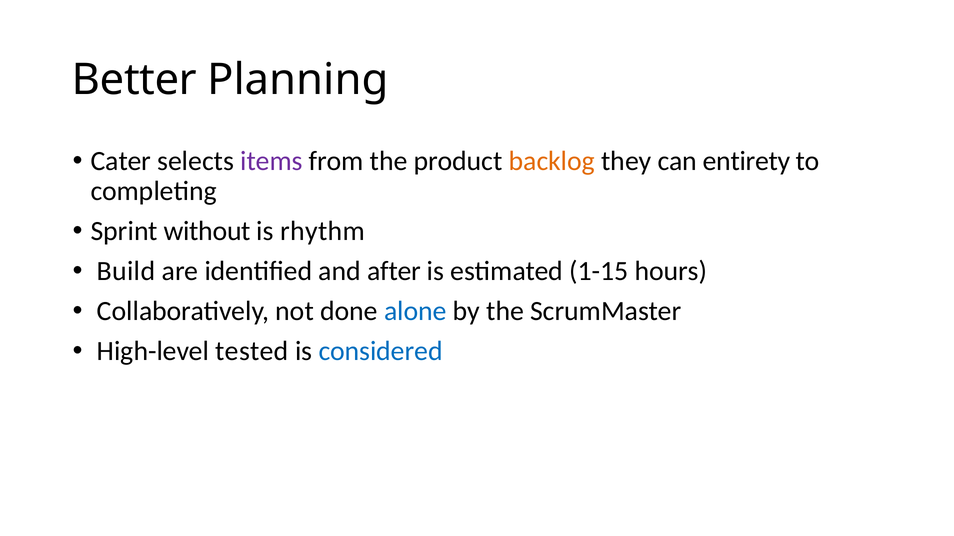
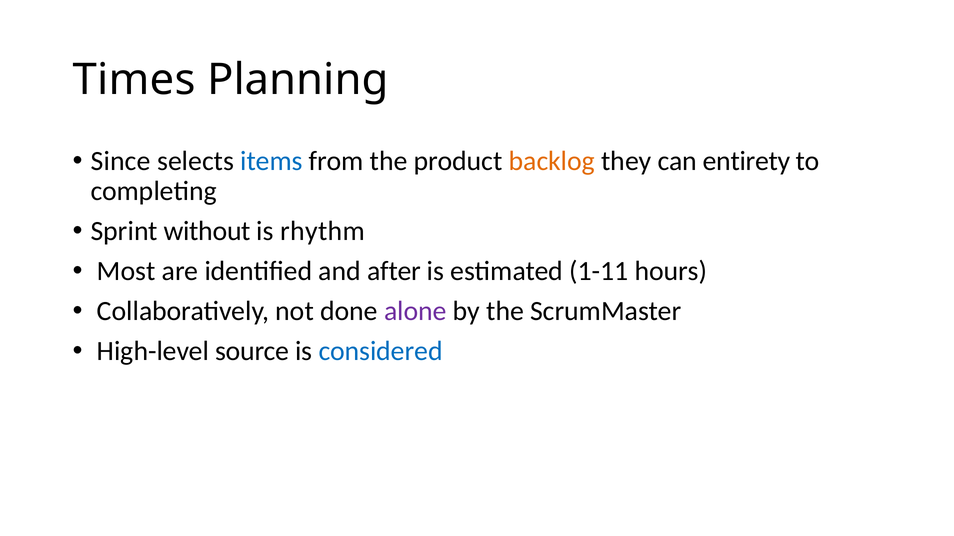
Better: Better -> Times (134, 80)
Cater: Cater -> Since (121, 161)
items colour: purple -> blue (271, 161)
Build: Build -> Most (126, 271)
1-15: 1-15 -> 1-11 (599, 271)
alone colour: blue -> purple (415, 311)
tested: tested -> source (252, 351)
